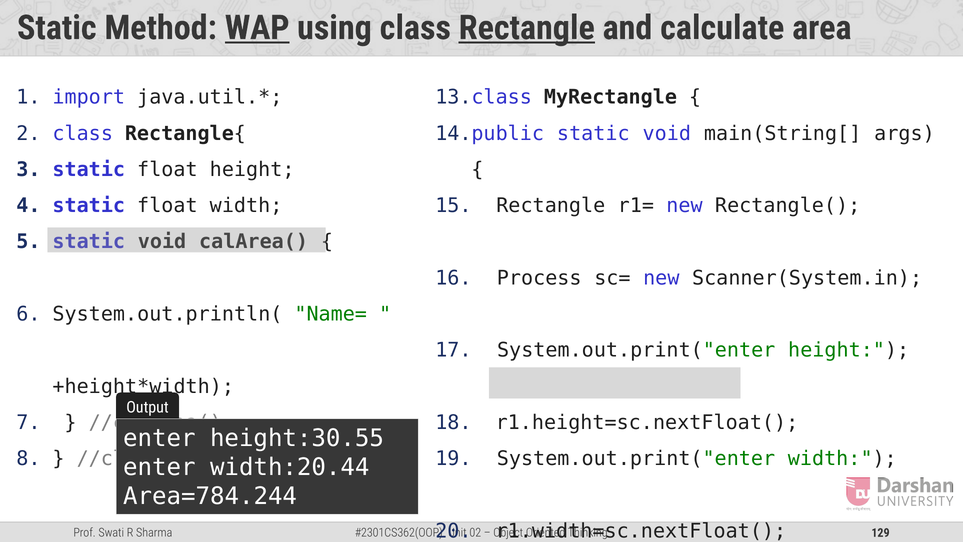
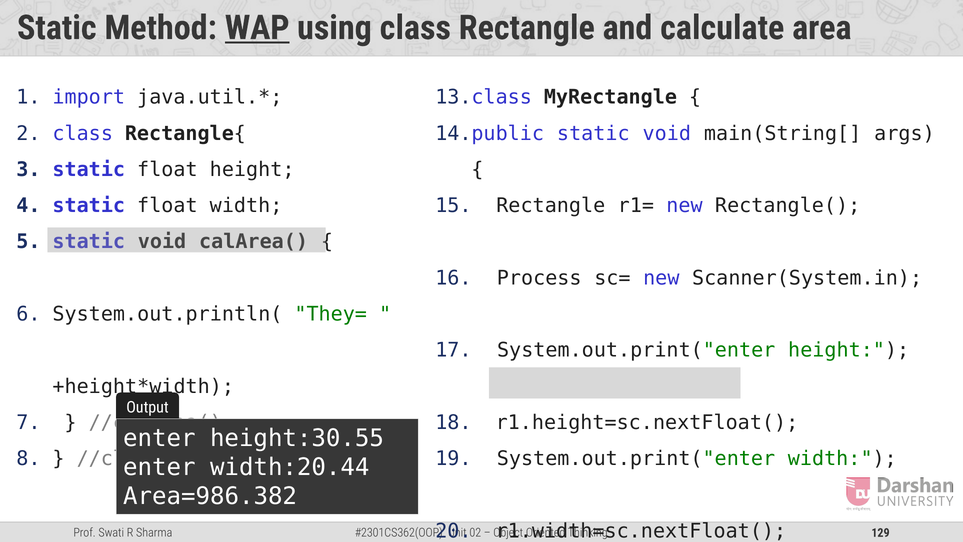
Rectangle underline: present -> none (527, 28)
Name=: Name= -> They= (331, 314)
Area=784.244: Area=784.244 -> Area=986.382 (210, 496)
